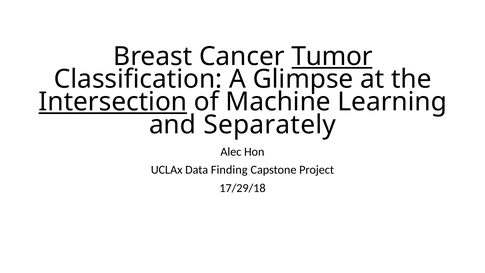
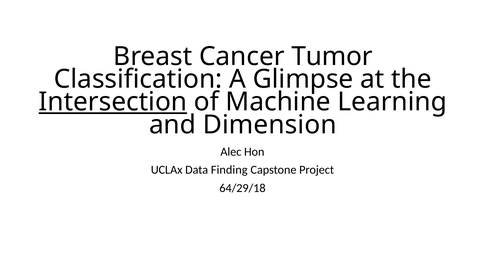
Tumor underline: present -> none (332, 56)
Separately: Separately -> Dimension (270, 125)
17/29/18: 17/29/18 -> 64/29/18 (242, 188)
